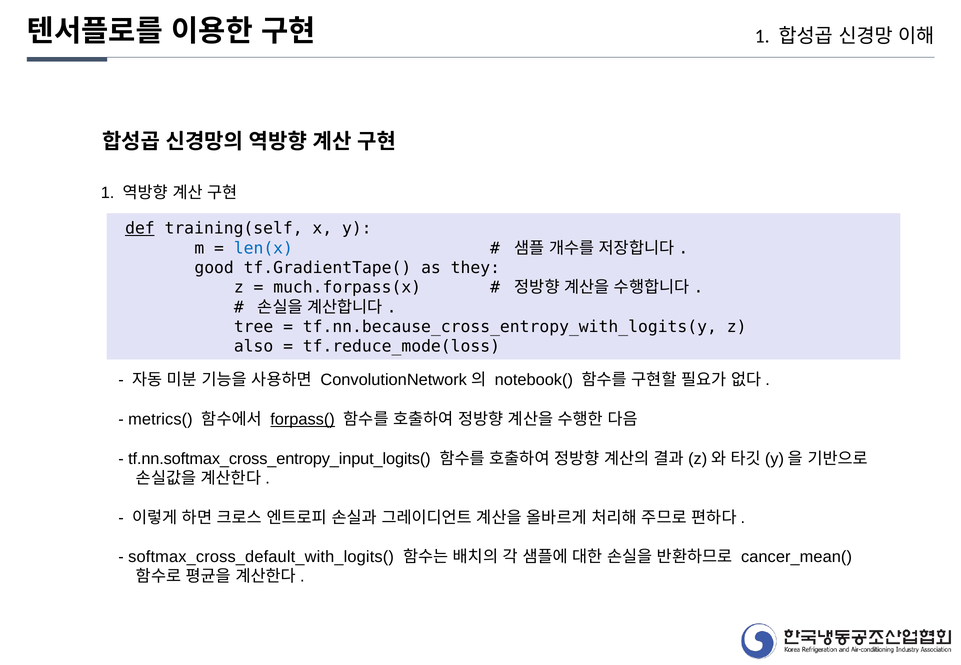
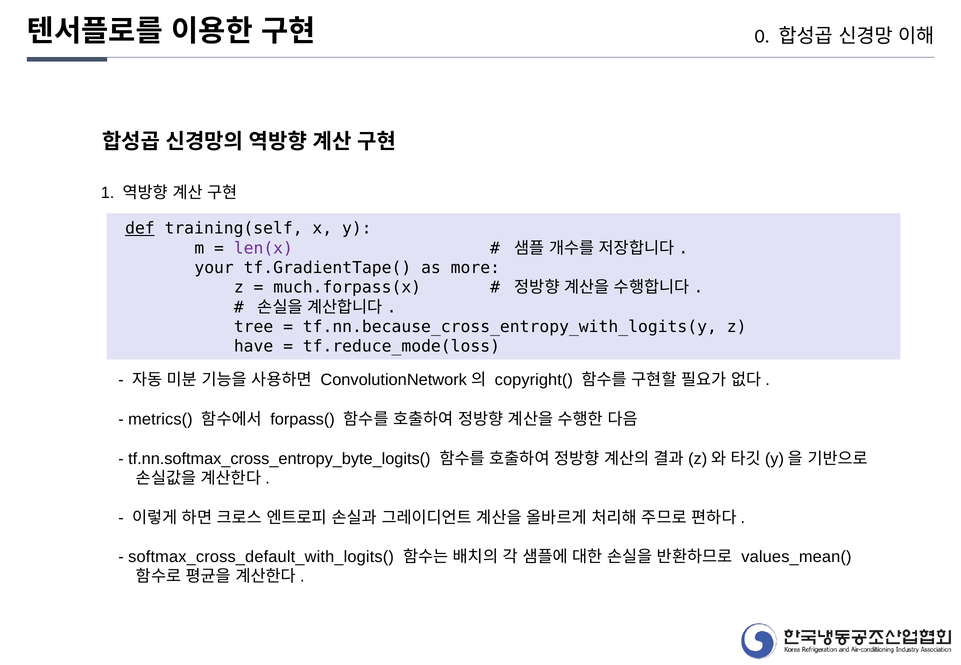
1: 1 -> 0 (762, 36)
len(x colour: blue -> purple (263, 248)
good: good -> your (214, 268)
they: they -> more (475, 268)
also: also -> have (254, 347)
notebook(: notebook( -> copyright( (534, 380)
forpass( underline: present -> none (303, 420)
tf.nn.softmax_cross_entropy_input_logits(: tf.nn.softmax_cross_entropy_input_logits( -> tf.nn.softmax_cross_entropy_byte_logits( (279, 459)
cancer_mean(: cancer_mean( -> values_mean( (796, 557)
